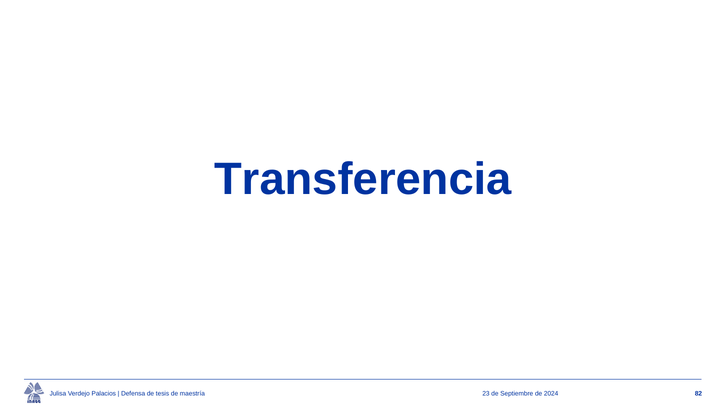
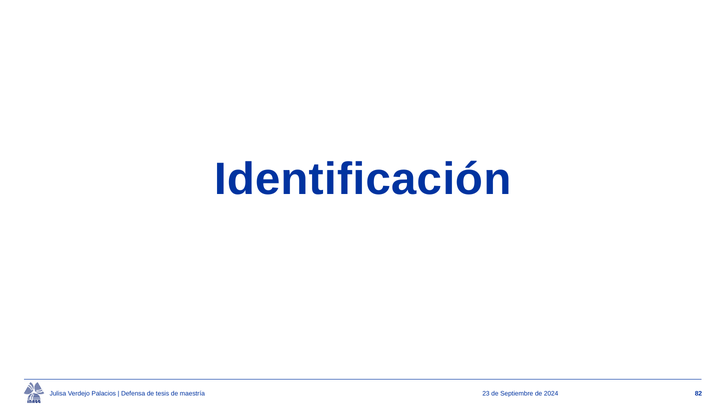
Transferencia: Transferencia -> Identificación (363, 180)
